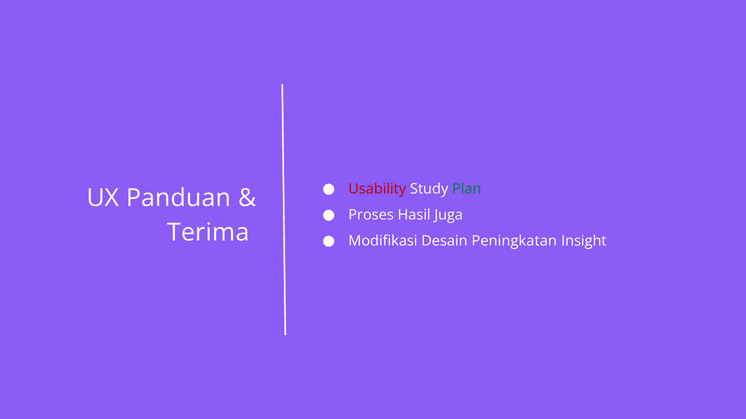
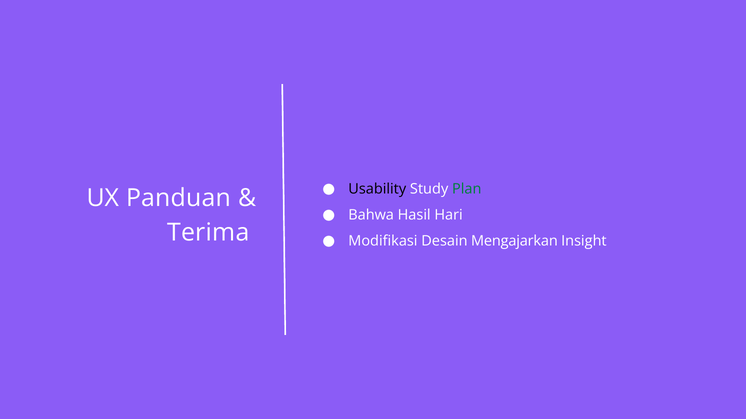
Usability colour: red -> black (377, 189)
Proses: Proses -> Bahwa (371, 215)
Juga: Juga -> Hari (449, 215)
Peningkatan: Peningkatan -> Mengajarkan (514, 241)
